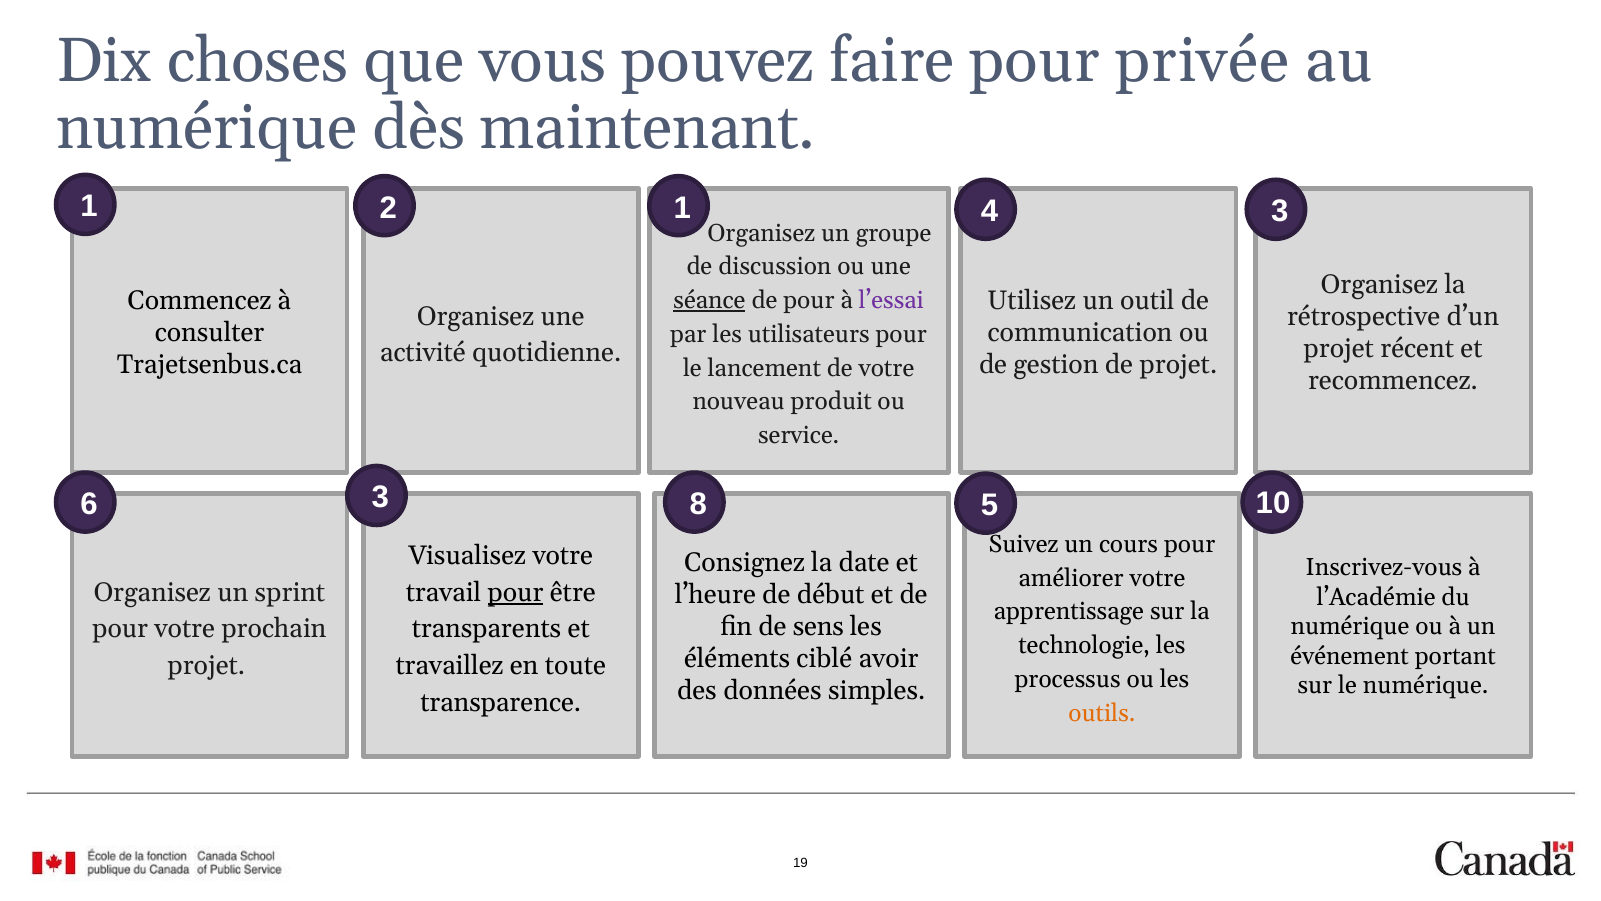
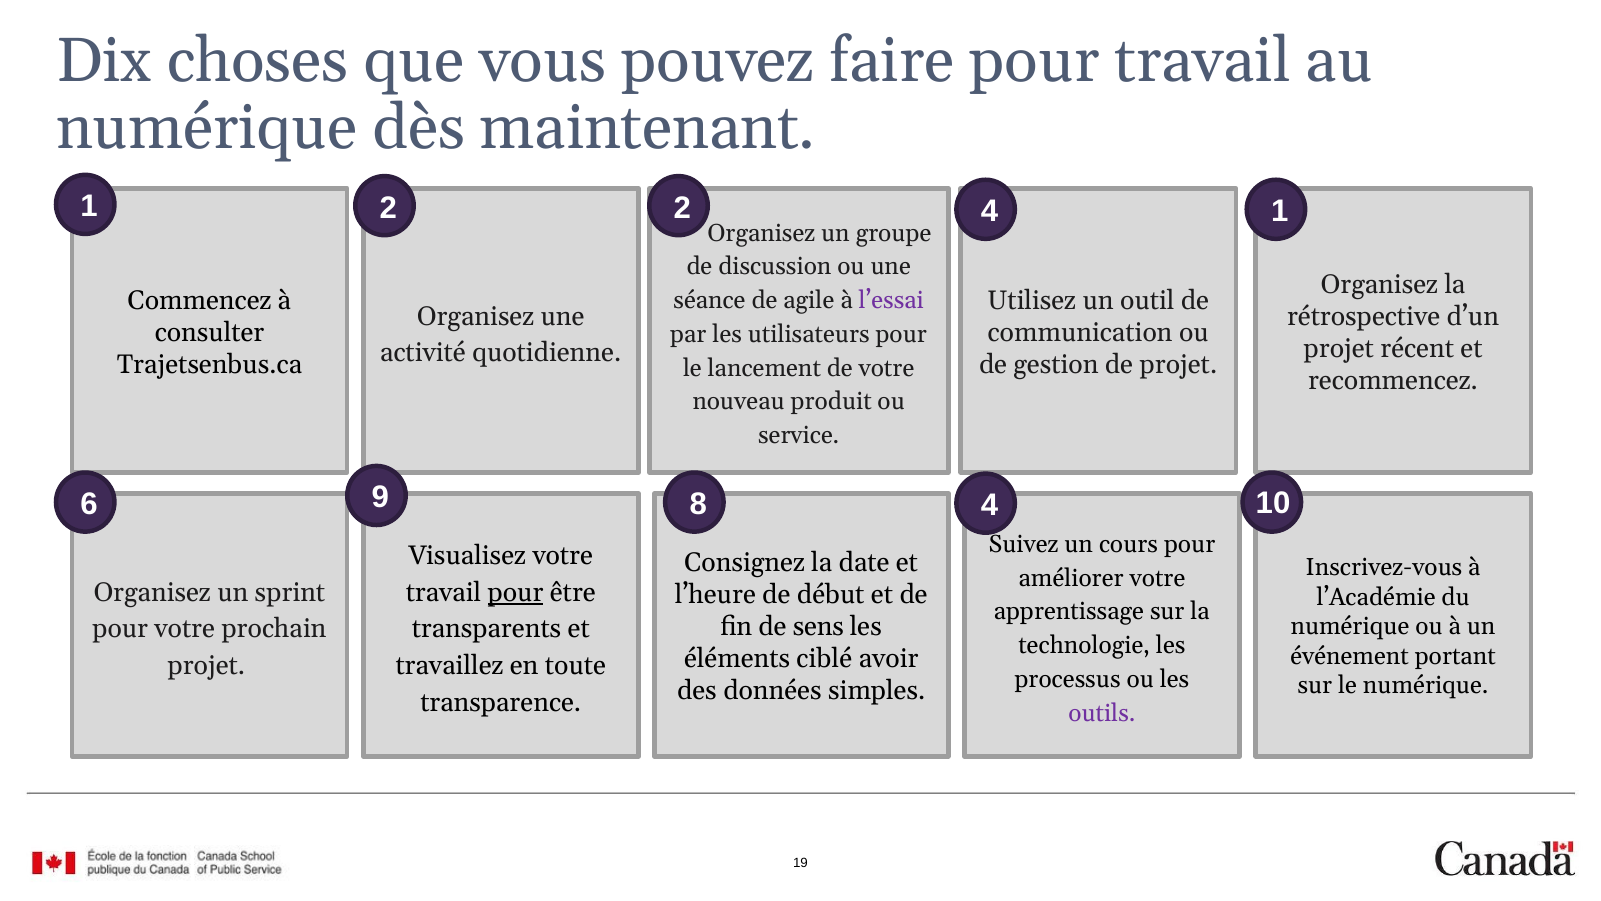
pour privée: privée -> travail (1203, 61)
2 1: 1 -> 2 (682, 208)
4 3: 3 -> 1 (1280, 211)
séance underline: present -> none (709, 300)
de pour: pour -> agile (809, 300)
6 3: 3 -> 9 (380, 497)
8 5: 5 -> 4 (989, 505)
outils colour: orange -> purple (1102, 713)
